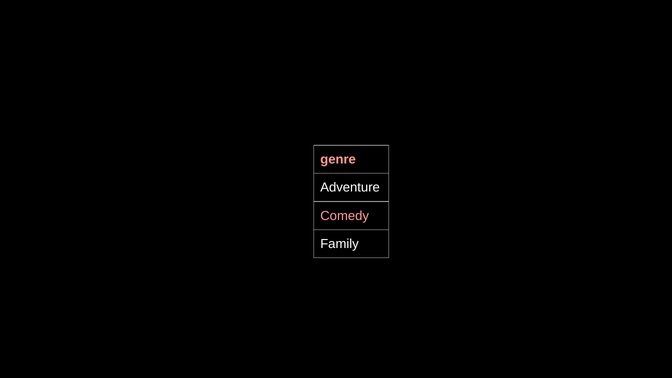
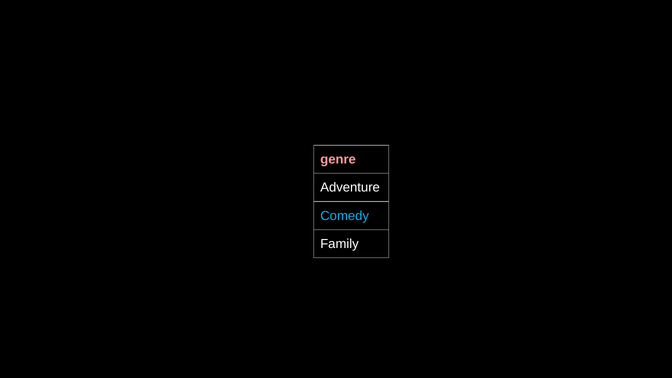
Comedy colour: pink -> light blue (345, 216)
